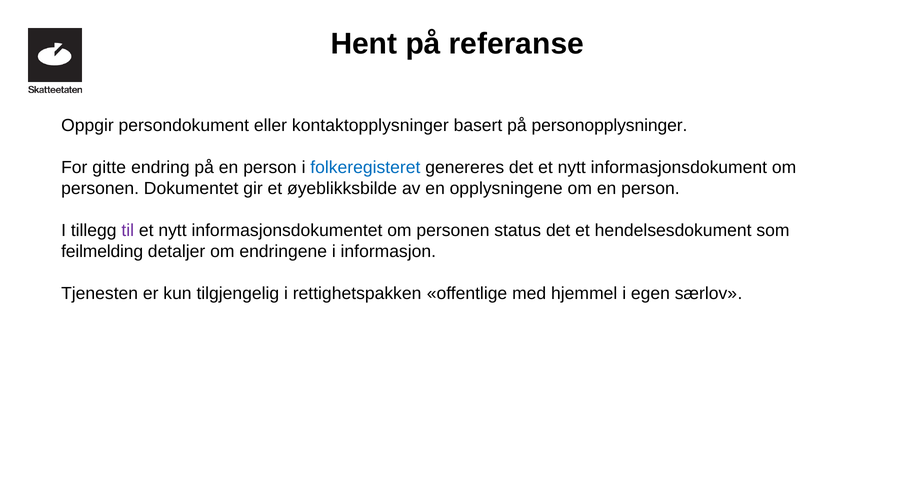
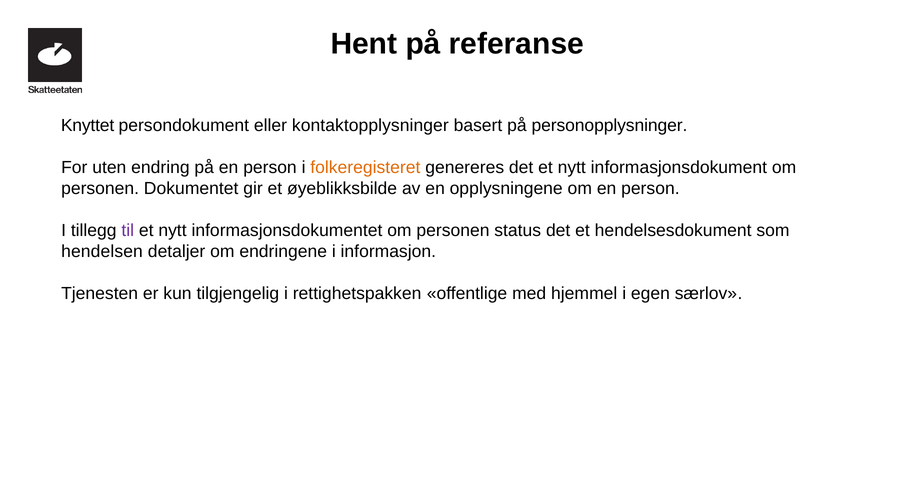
Oppgir: Oppgir -> Knyttet (88, 126)
gitte: gitte -> uten (109, 168)
folkeregisteret colour: blue -> orange (365, 168)
feilmelding: feilmelding -> hendelsen (102, 252)
